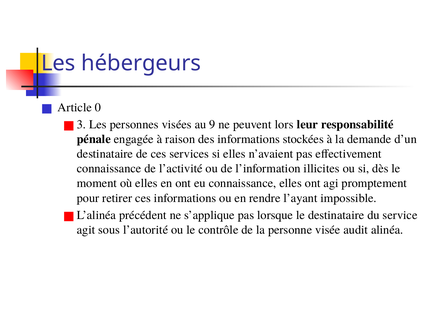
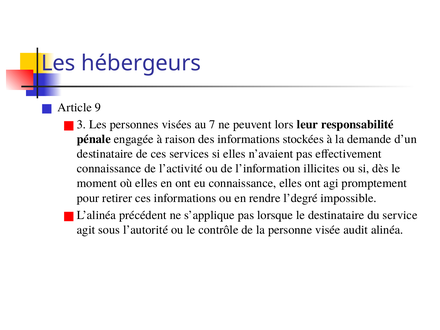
0: 0 -> 9 (98, 107)
9: 9 -> 7 (212, 125)
l’ayant: l’ayant -> l’degré (301, 198)
